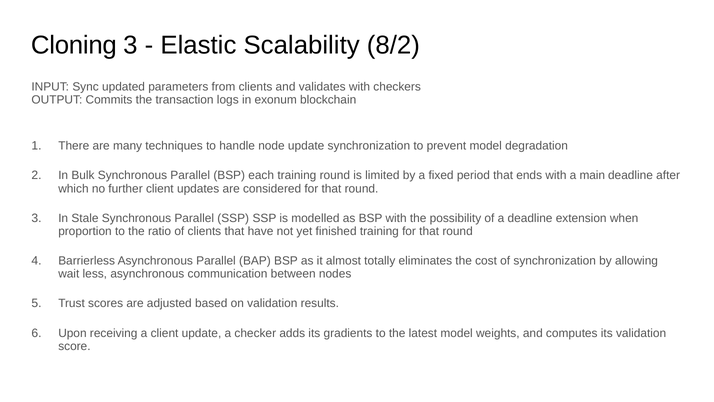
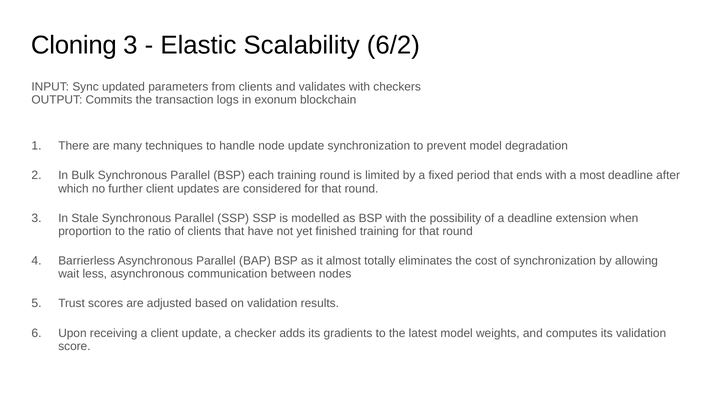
8/2: 8/2 -> 6/2 (393, 45)
main: main -> most (592, 175)
